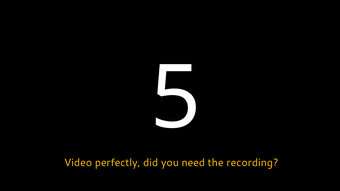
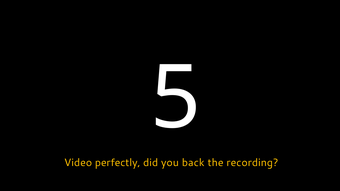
need: need -> back (193, 163)
